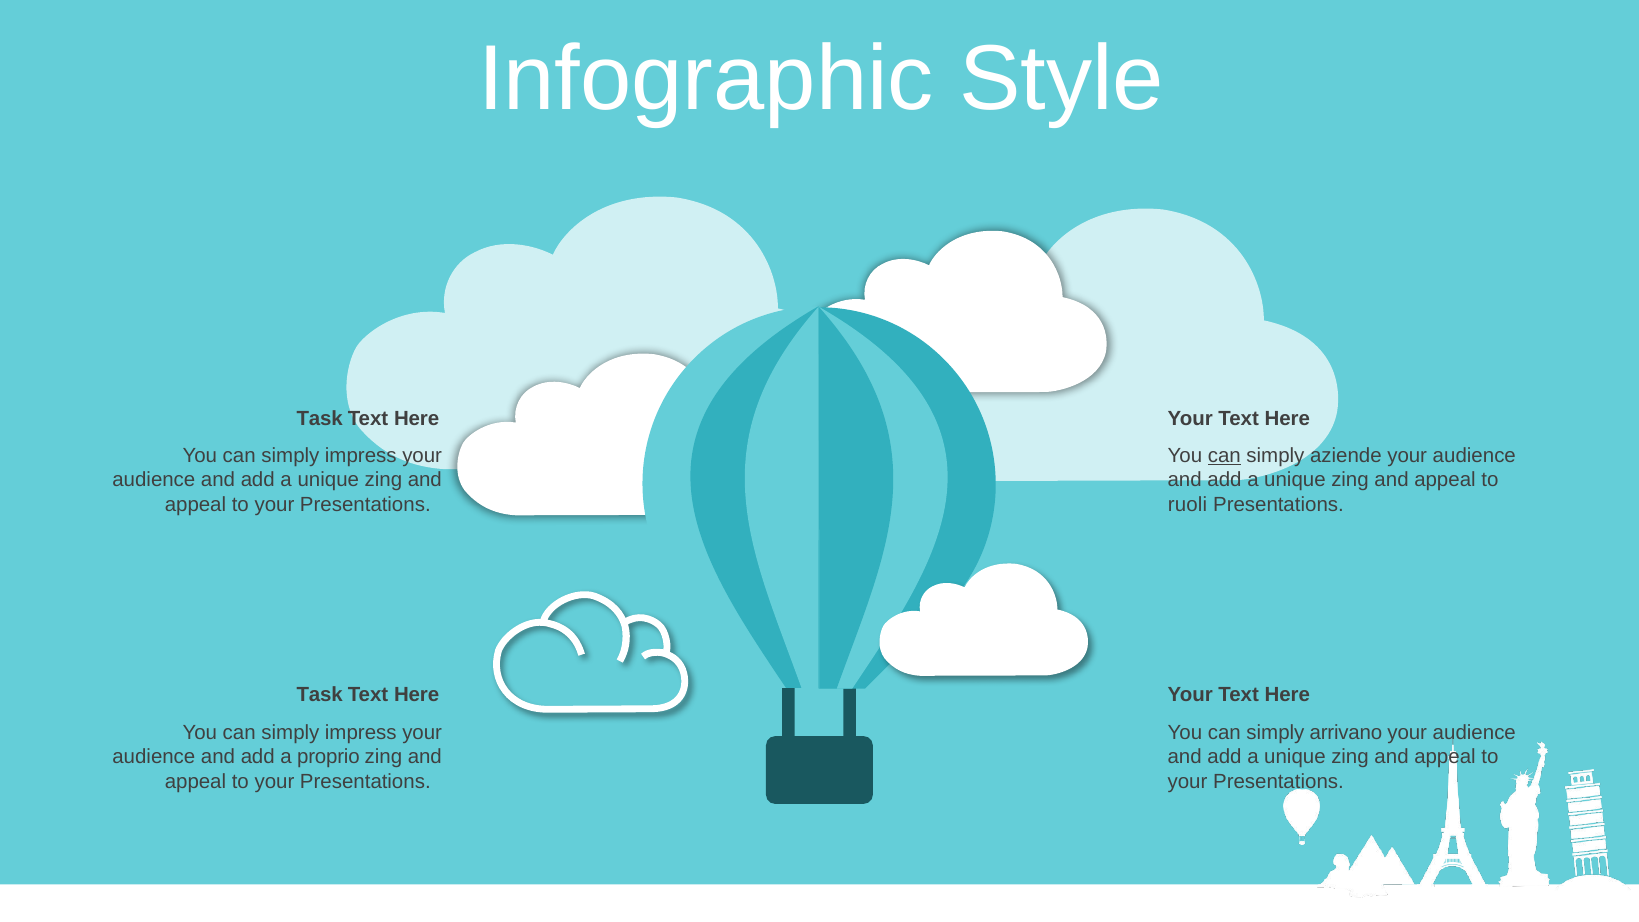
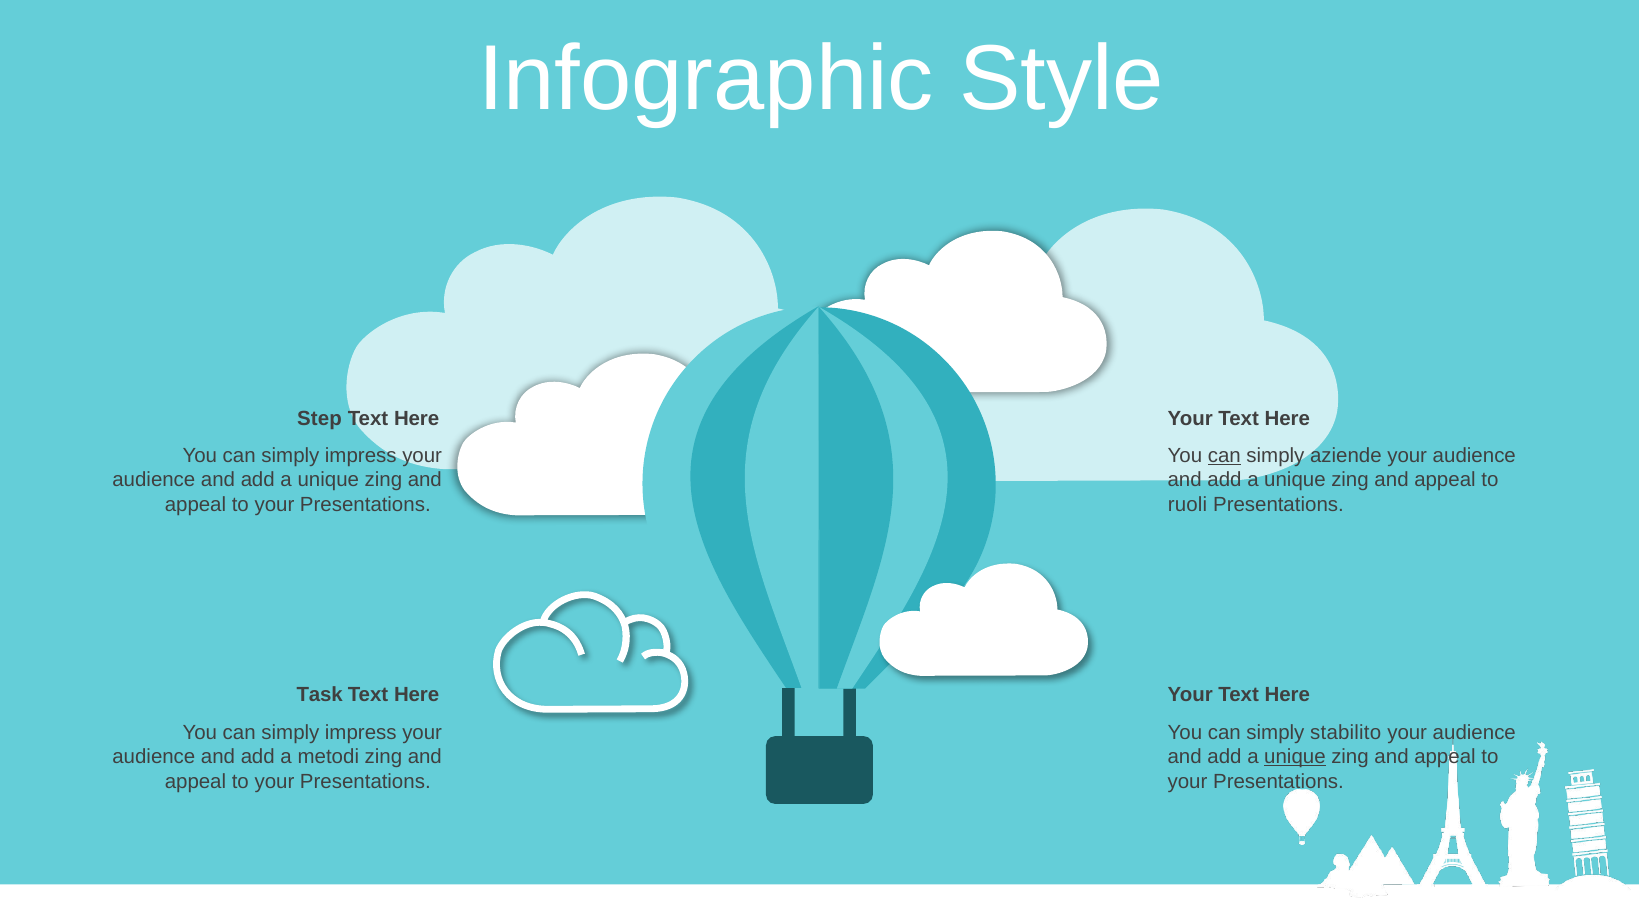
Task: Task -> Step (319, 418)
arrivano: arrivano -> stabilito (1346, 732)
proprio: proprio -> metodi (328, 757)
unique underline: none -> present (1295, 757)
